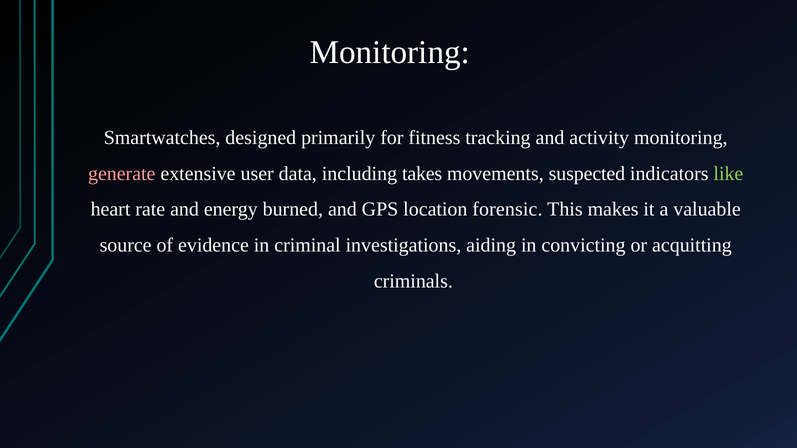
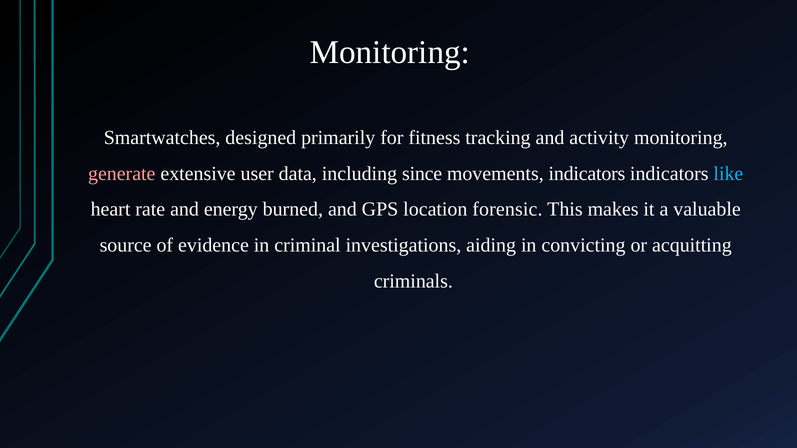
takes: takes -> since (422, 174)
movements suspected: suspected -> indicators (587, 174)
like colour: light green -> light blue (728, 174)
